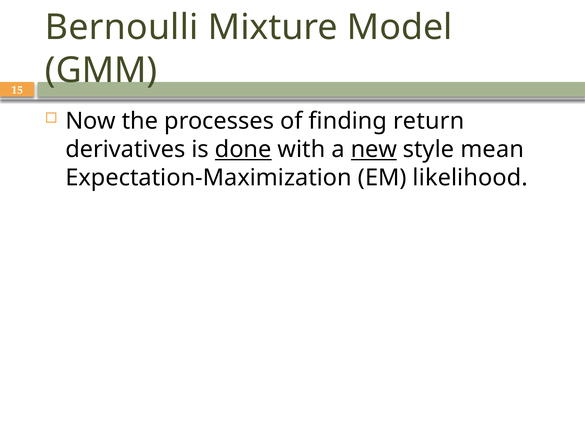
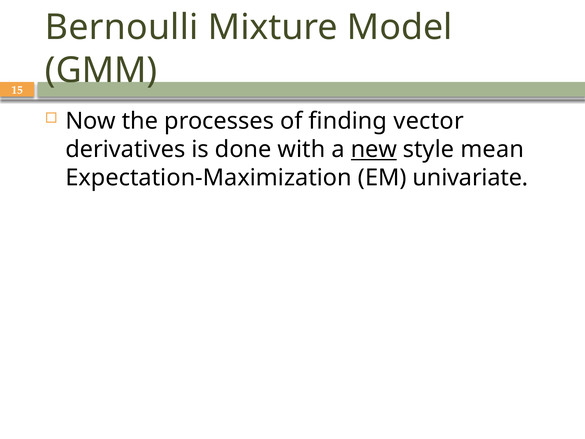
return: return -> vector (429, 121)
done underline: present -> none (243, 149)
likelihood: likelihood -> univariate (470, 178)
